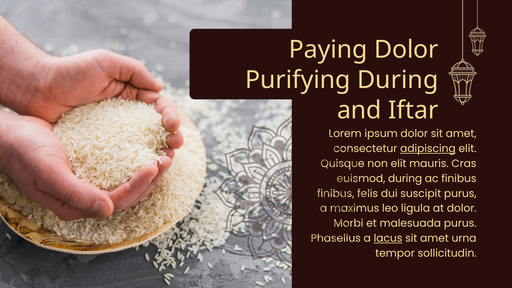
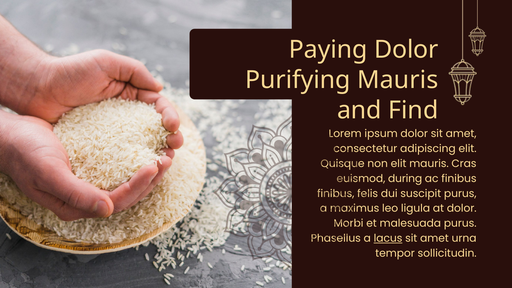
Purifying During: During -> Mauris (398, 80)
Iftar: Iftar -> Find (413, 110)
adipiscing underline: present -> none (428, 149)
